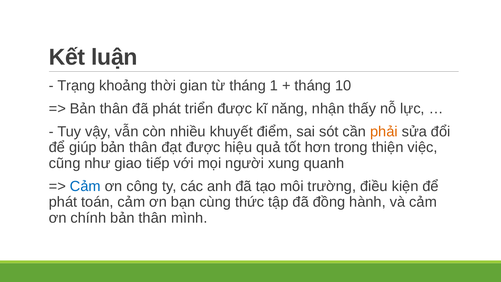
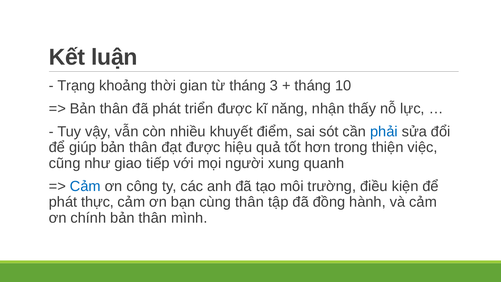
1: 1 -> 3 (274, 86)
phải colour: orange -> blue (384, 132)
toán: toán -> thực (98, 202)
cùng thức: thức -> thân (250, 202)
